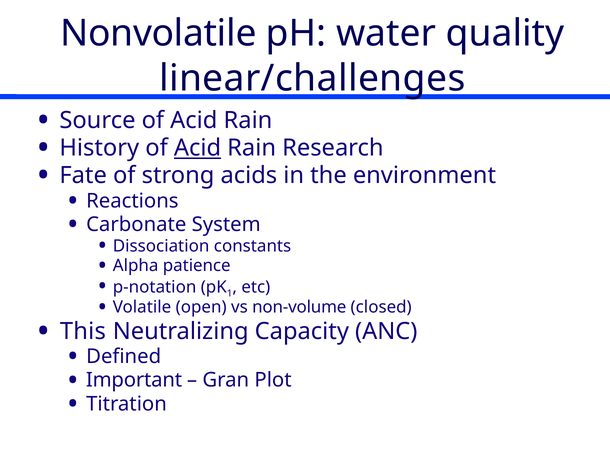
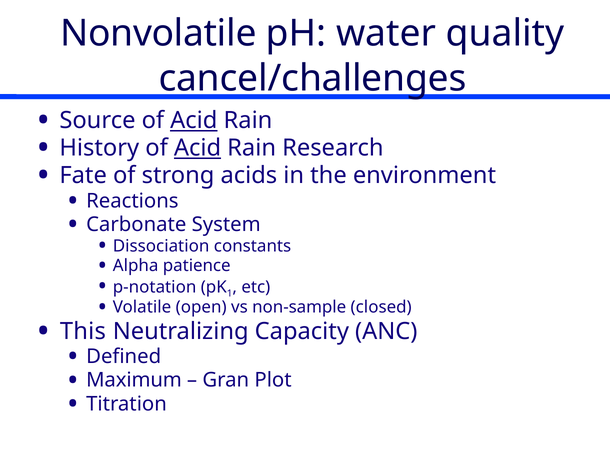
linear/challenges: linear/challenges -> cancel/challenges (313, 78)
Acid underline: none -> present (194, 120)
non-volume: non-volume -> non-sample (299, 307)
Important: Important -> Maximum (134, 380)
